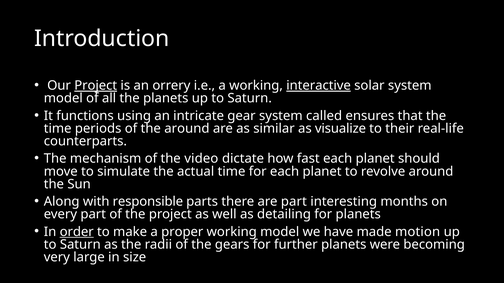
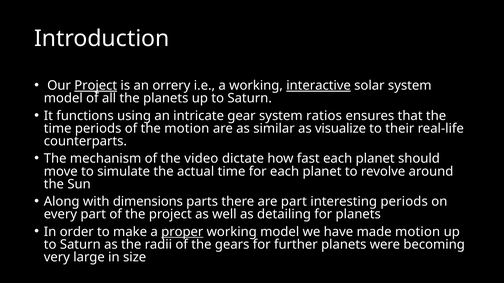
called: called -> ratios (324, 116)
the around: around -> motion (187, 129)
responsible: responsible -> dimensions (148, 202)
interesting months: months -> periods (404, 202)
order underline: present -> none (77, 232)
proper underline: none -> present (182, 232)
